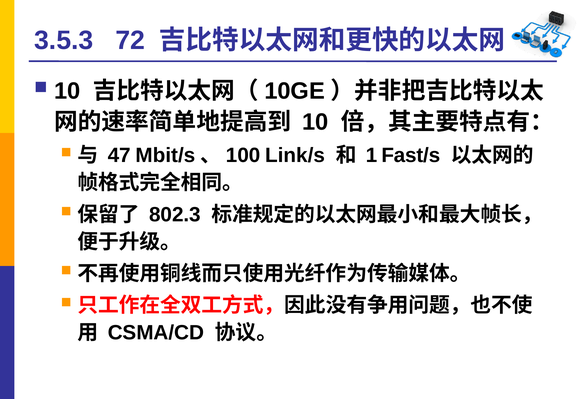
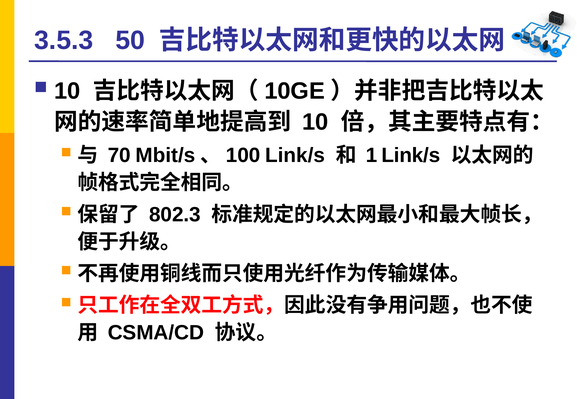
72: 72 -> 50 (130, 40)
47: 47 -> 70 (119, 156)
1 Fast/s: Fast/s -> Link/s (411, 156)
